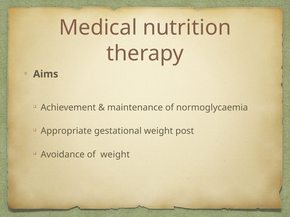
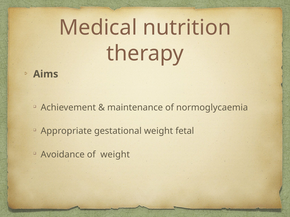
post: post -> fetal (185, 131)
